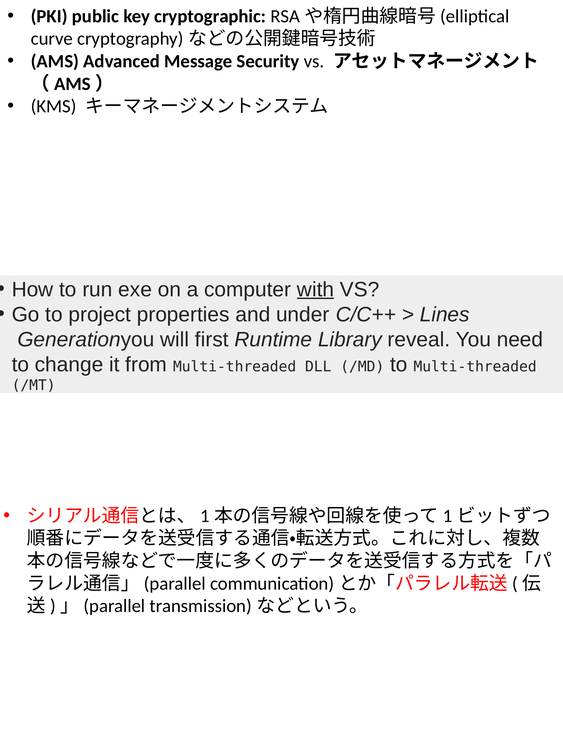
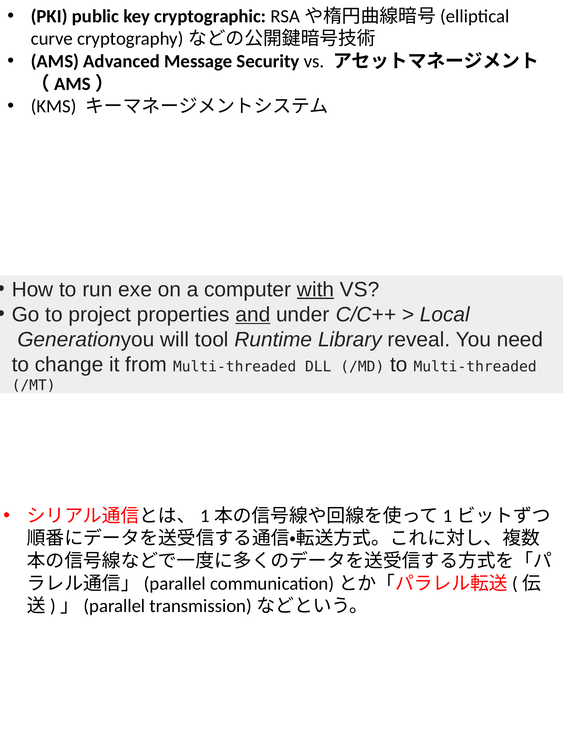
and underline: none -> present (253, 314)
Lines: Lines -> Local (445, 314)
first: first -> tool (212, 339)
